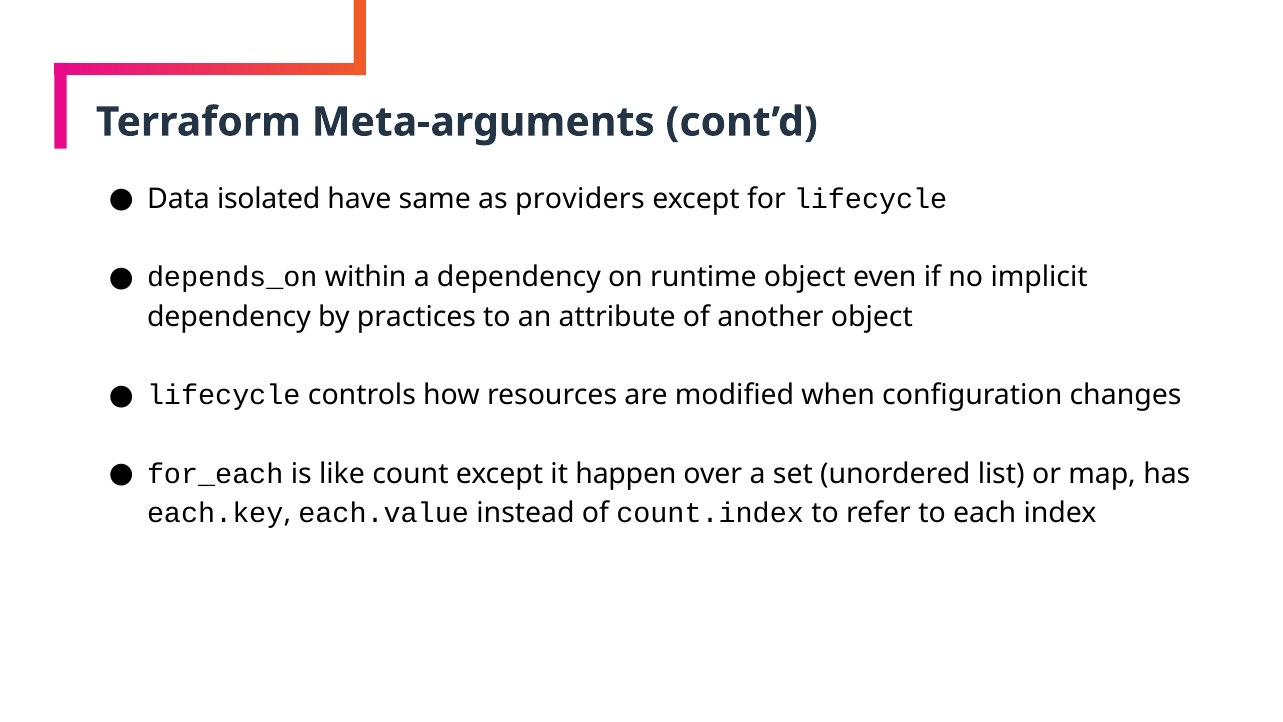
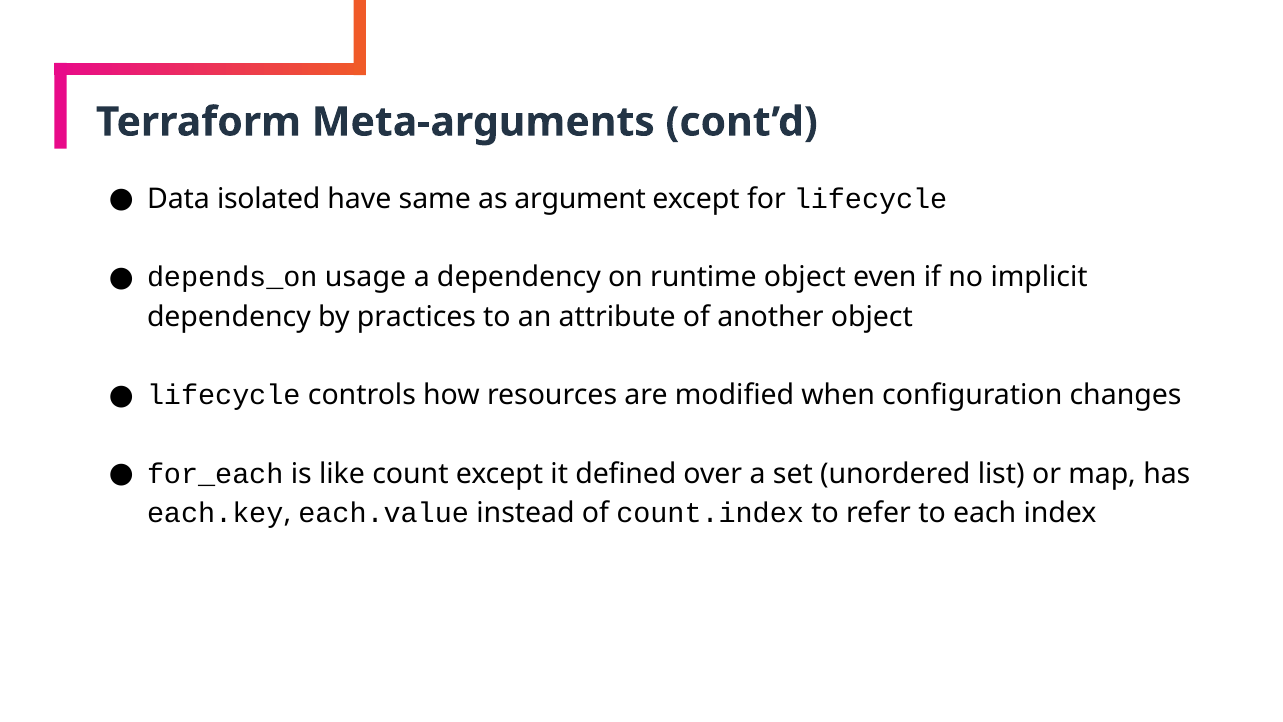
providers: providers -> argument (580, 199)
within: within -> usage (366, 277)
happen: happen -> defined (626, 474)
